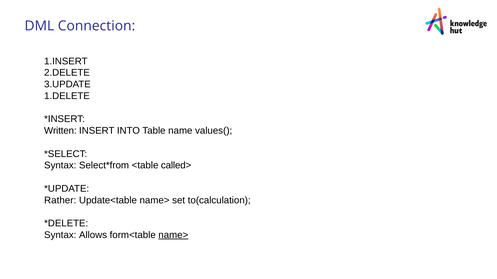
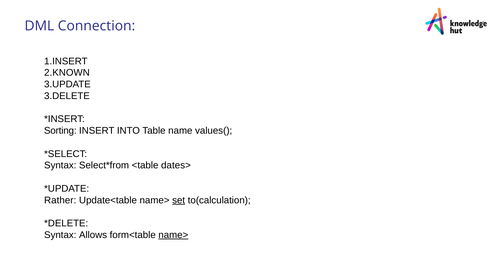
2.DELETE: 2.DELETE -> 2.KNOWN (67, 73)
1.DELETE: 1.DELETE -> 3.DELETE (67, 96)
Written: Written -> Sorting (60, 131)
called>: called> -> dates> (176, 166)
set underline: none -> present (179, 201)
